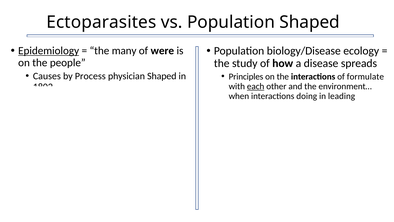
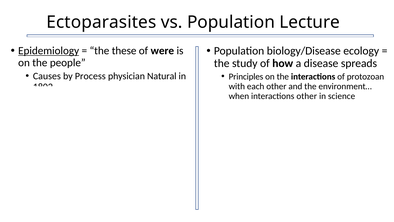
Population Shaped: Shaped -> Lecture (310, 22)
many: many -> these (124, 51)
physician Shaped: Shaped -> Natural (162, 76)
formulate: formulate -> protozoan (365, 76)
each underline: present -> none (256, 86)
interactions doing: doing -> other (307, 96)
leading: leading -> science (342, 96)
